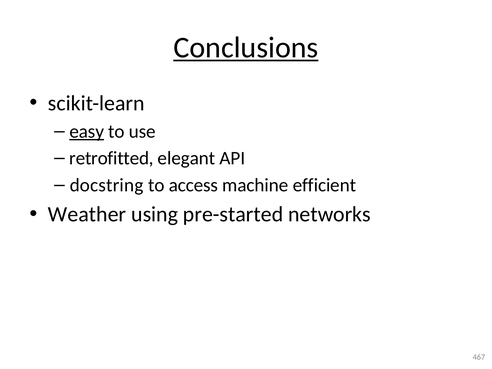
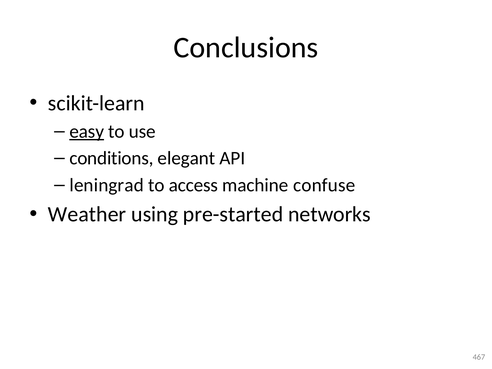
Conclusions underline: present -> none (246, 48)
retrofitted: retrofitted -> conditions (111, 158)
docstring: docstring -> leningrad (107, 185)
efficient: efficient -> confuse (324, 185)
